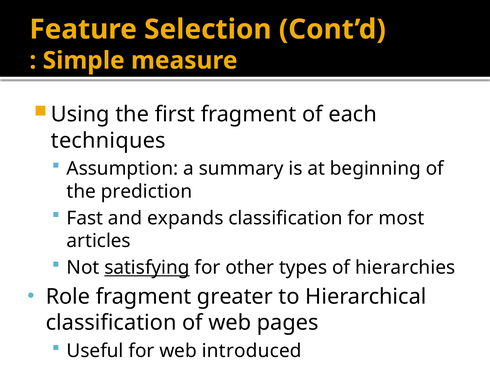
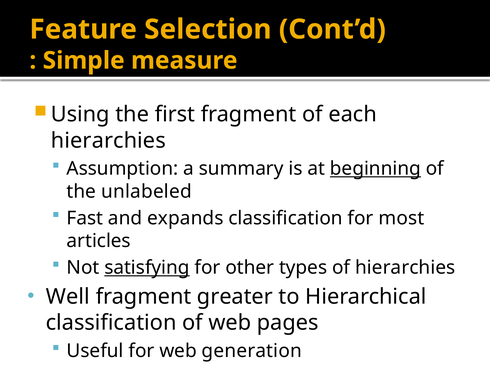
techniques: techniques -> hierarchies (108, 141)
beginning underline: none -> present (375, 169)
prediction: prediction -> unlabeled (146, 192)
Role: Role -> Well (68, 297)
introduced: introduced -> generation (252, 351)
